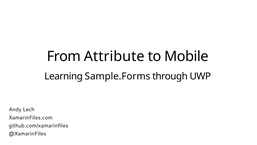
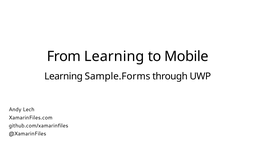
From Attribute: Attribute -> Learning (114, 56)
